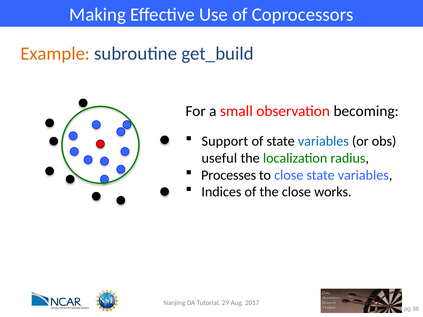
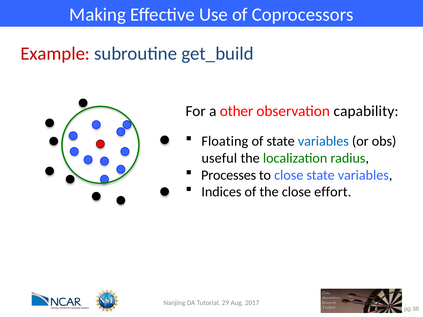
Example colour: orange -> red (55, 54)
small: small -> other (237, 111)
becoming: becoming -> capability (366, 111)
Support: Support -> Floating (225, 141)
works: works -> effort (333, 192)
